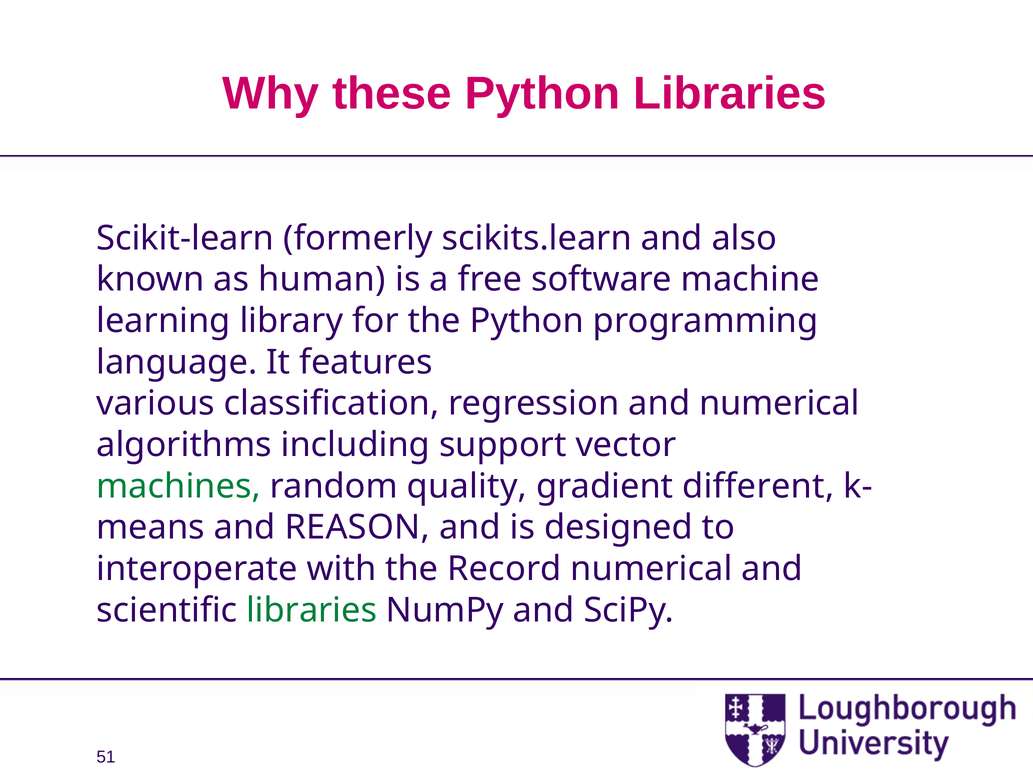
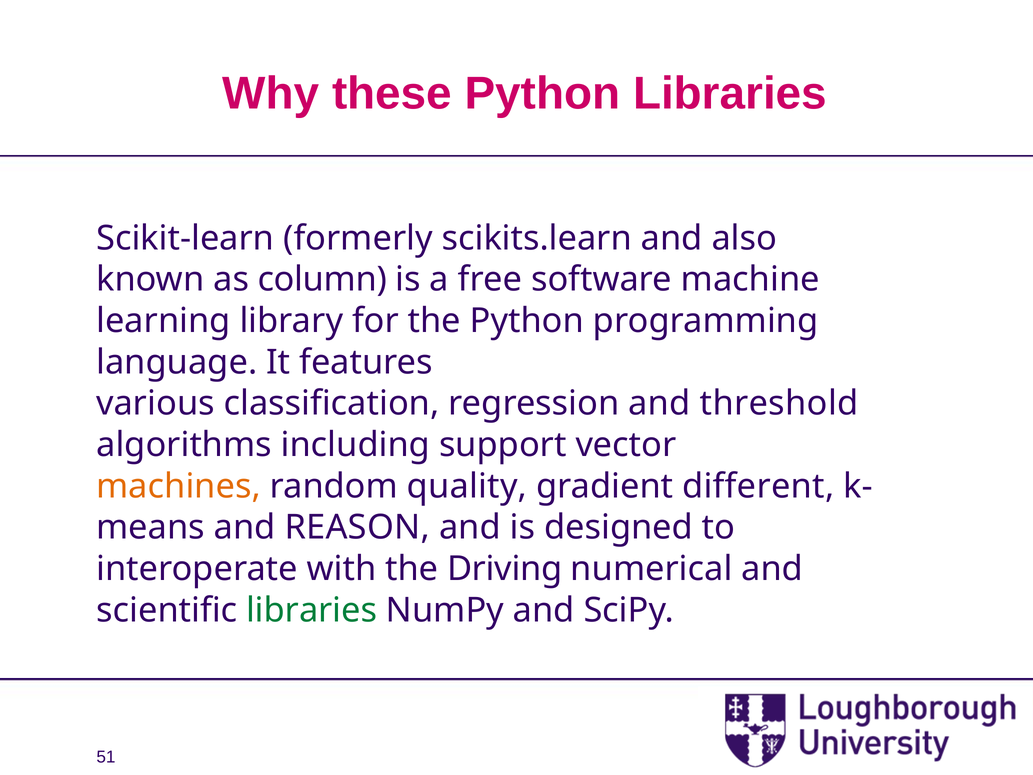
human: human -> column (322, 279)
and numerical: numerical -> threshold (779, 403)
machines colour: green -> orange (179, 486)
Record: Record -> Driving (505, 569)
